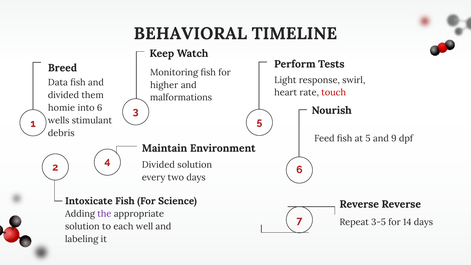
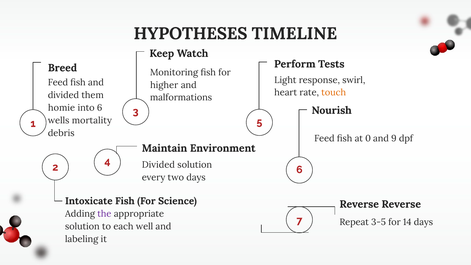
BEHAVIORAL: BEHAVIORAL -> HYPOTHESES (191, 34)
Data: Data -> Feed (58, 83)
touch colour: red -> orange (334, 93)
stimulant: stimulant -> mortality (92, 120)
at 5: 5 -> 0 (368, 138)
